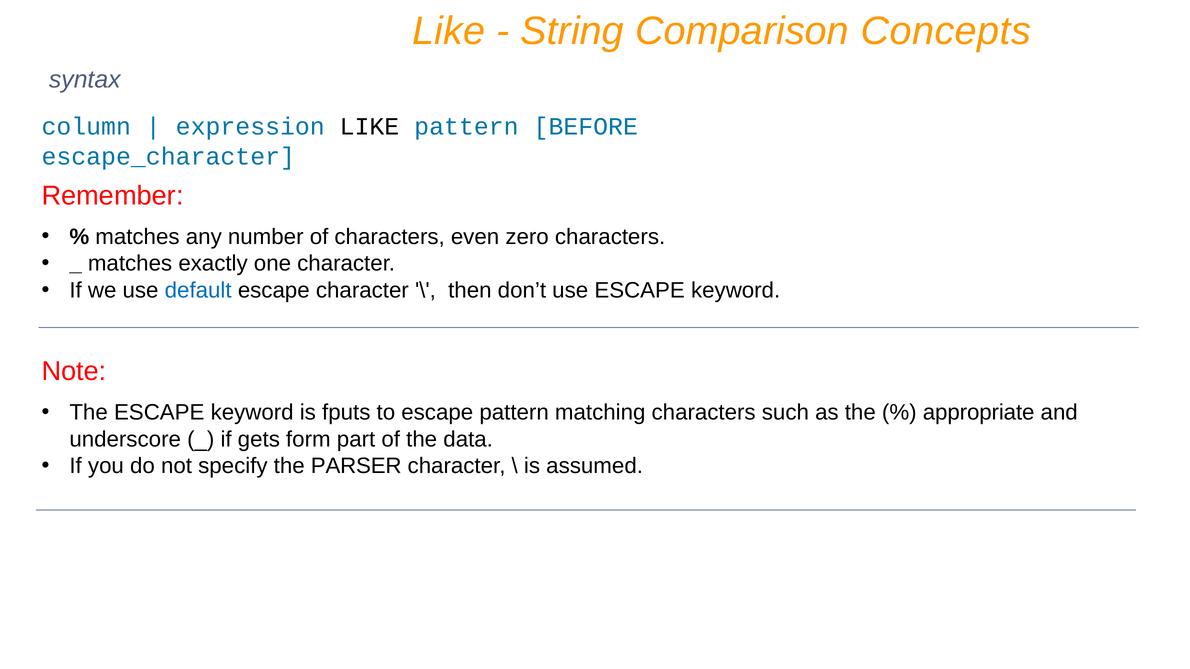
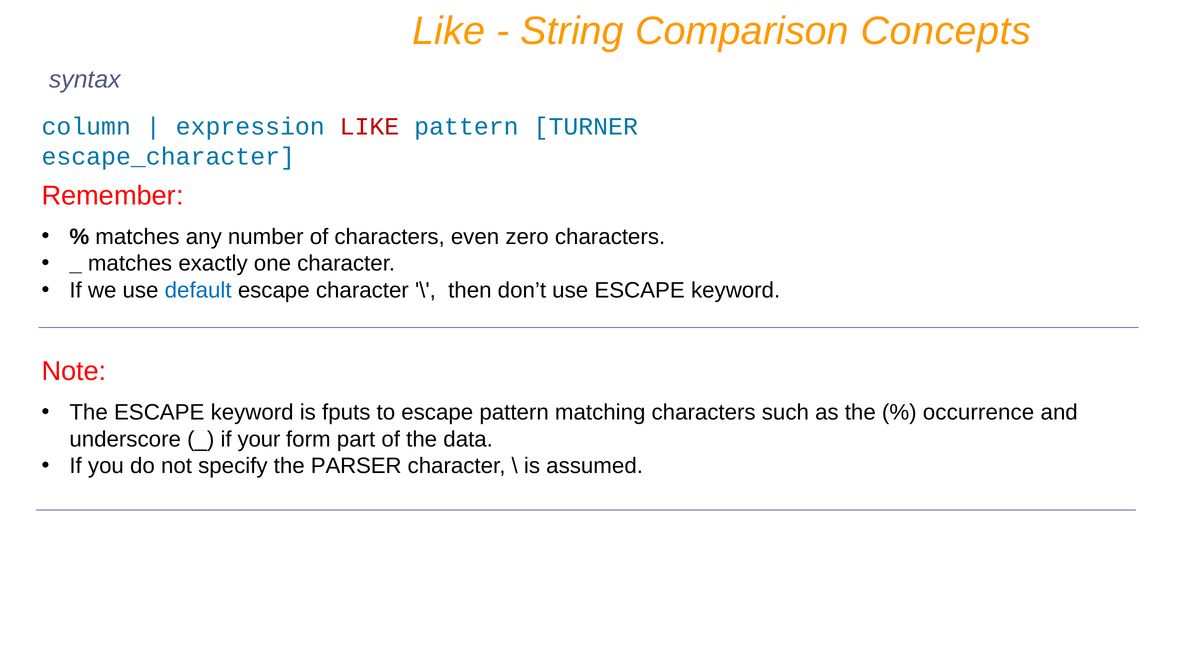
LIKE colour: black -> red (369, 127)
BEFORE: BEFORE -> TURNER (586, 127)
appropriate: appropriate -> occurrence (979, 413)
gets: gets -> your (259, 439)
